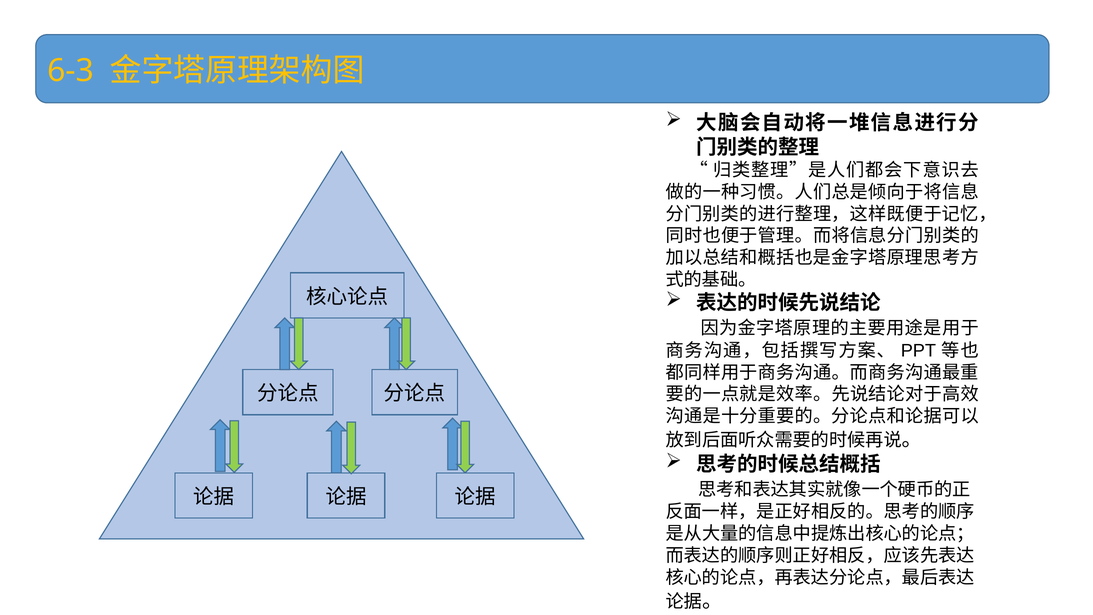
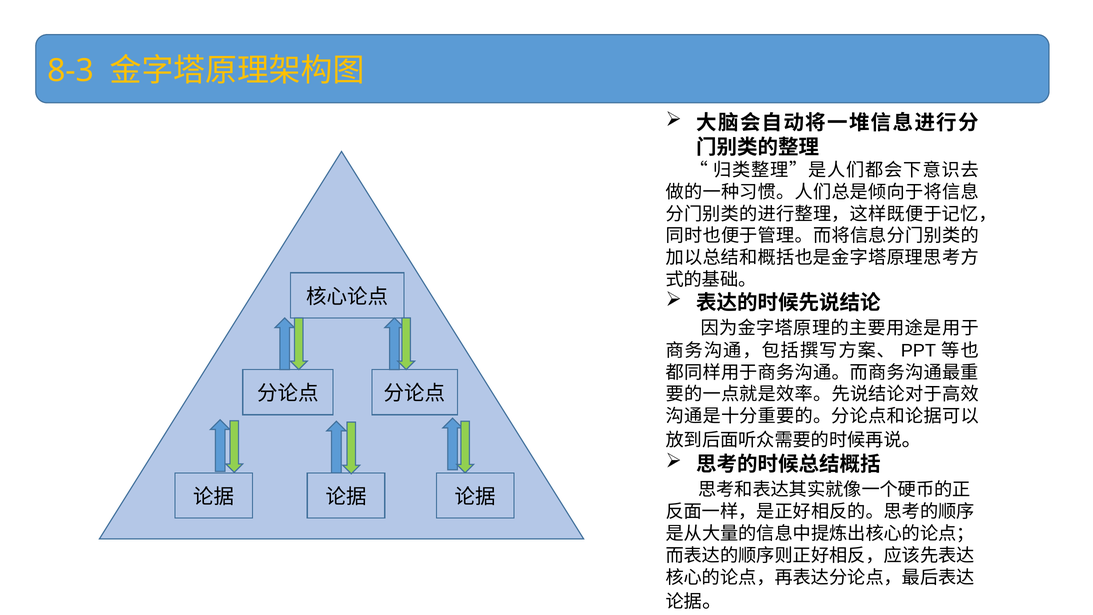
6-3: 6-3 -> 8-3 (71, 71)
